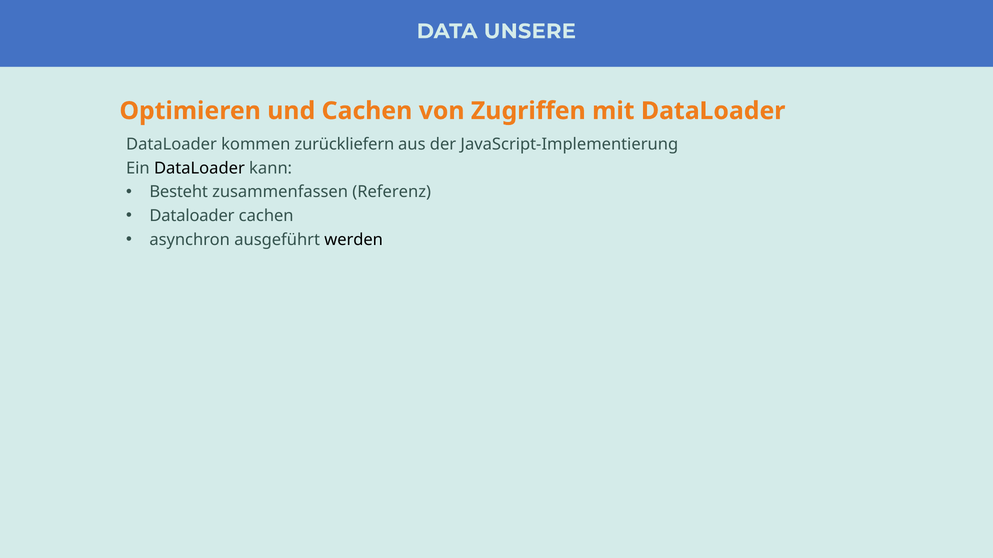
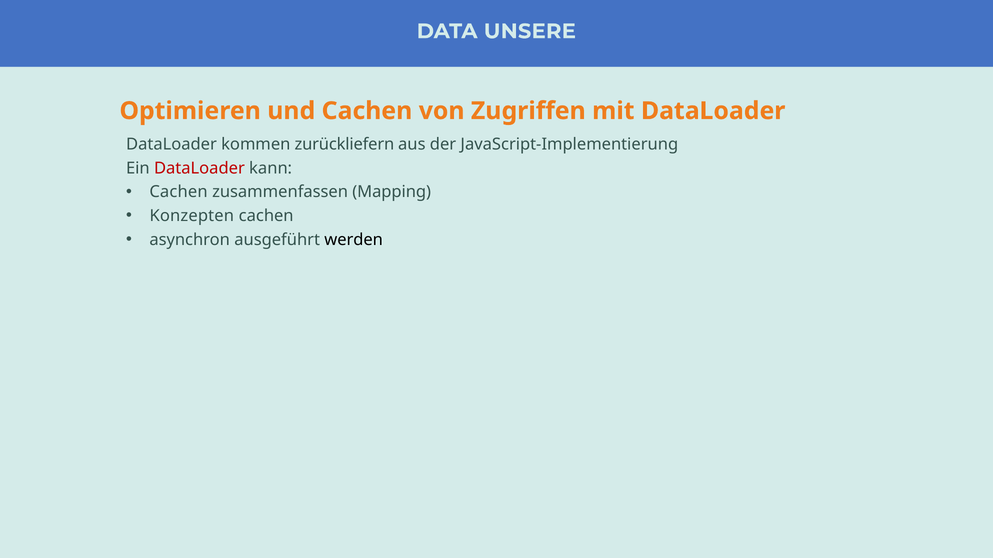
DataLoader colour: black -> red (199, 168)
Besteht: Besteht -> Cachen (178, 192)
Referenz: Referenz -> Mapping (392, 192)
Dataloader: Dataloader -> Konzepten (192, 216)
